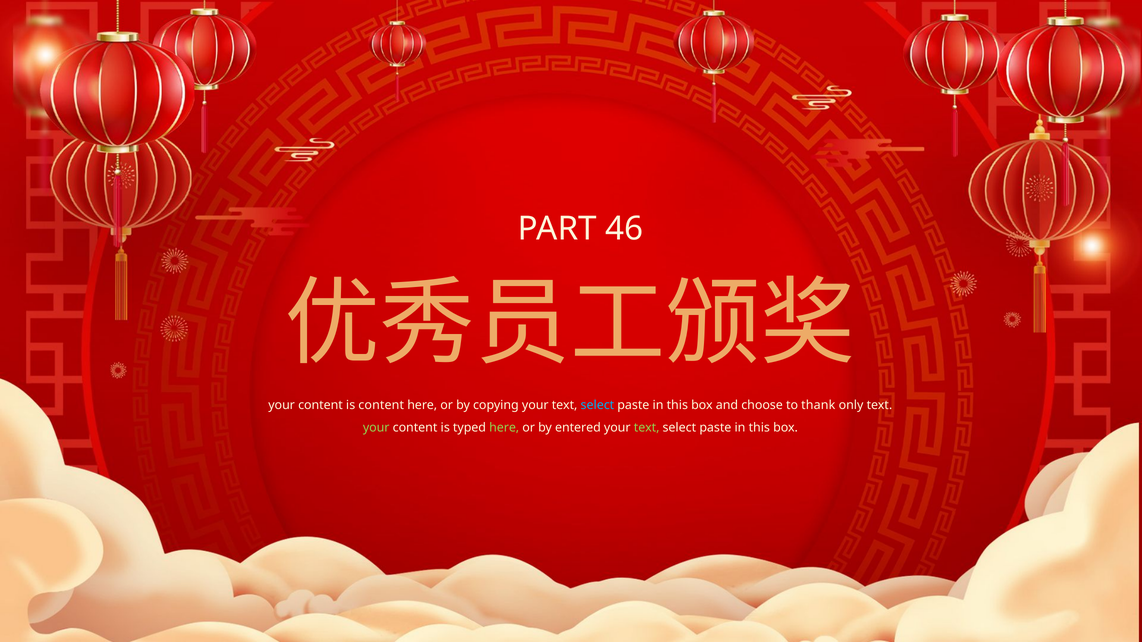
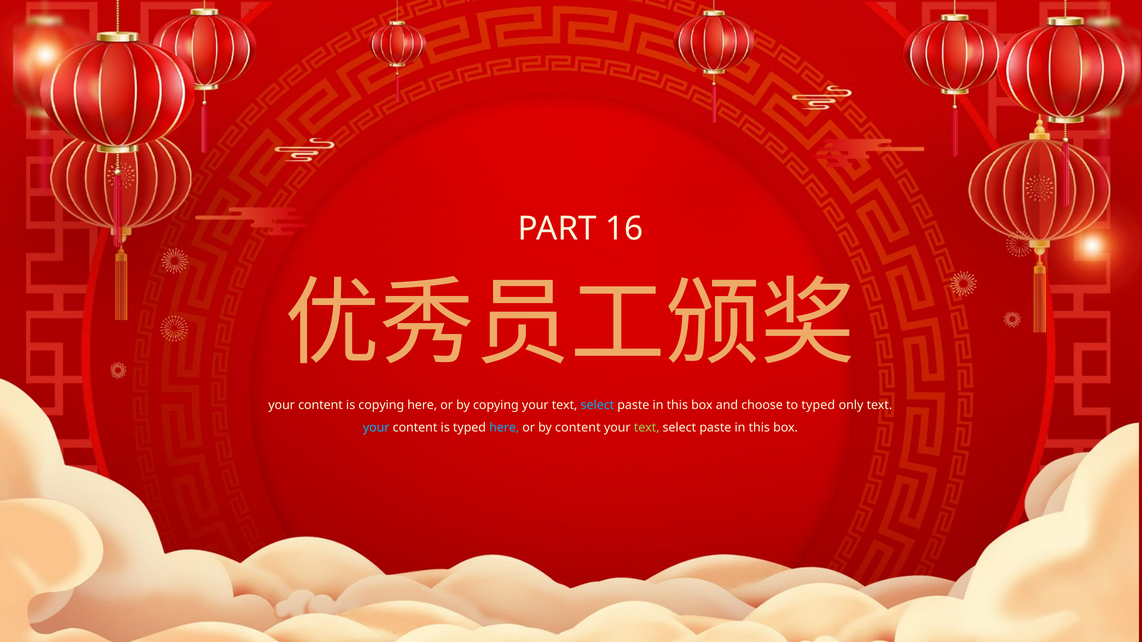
46: 46 -> 16 (624, 229)
is content: content -> copying (381, 406)
to thank: thank -> typed (818, 406)
your colour: light green -> light blue (376, 428)
here colour: light green -> light blue (504, 428)
by entered: entered -> content (578, 428)
